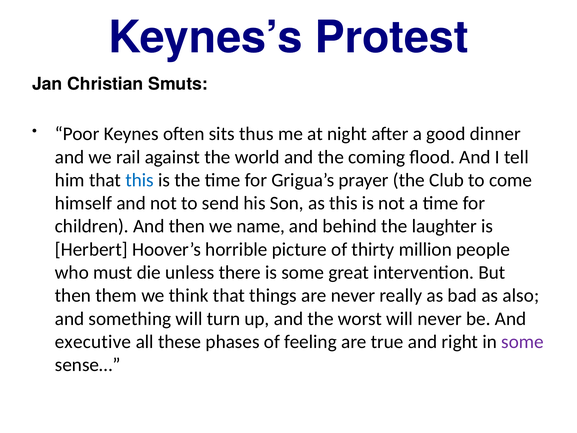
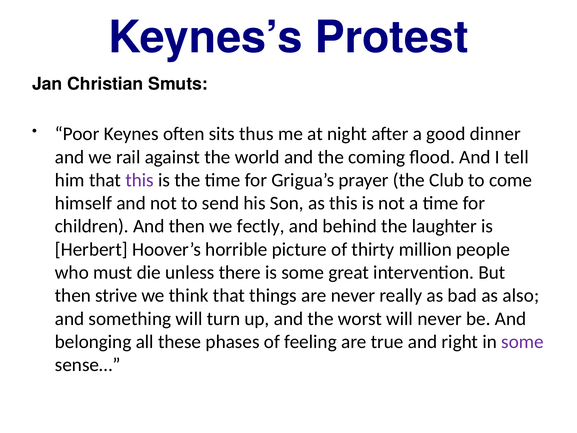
this colour: blue -> purple (140, 180)
name: name -> fectly (261, 226)
them: them -> strive (116, 295)
executive: executive -> belonging (93, 342)
